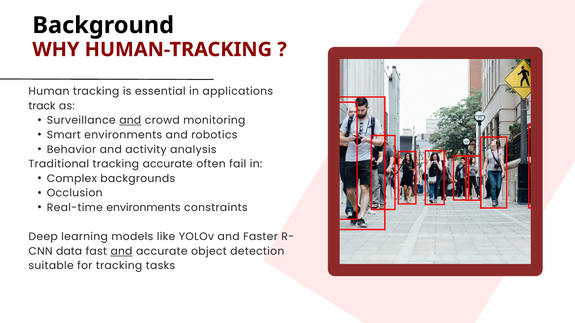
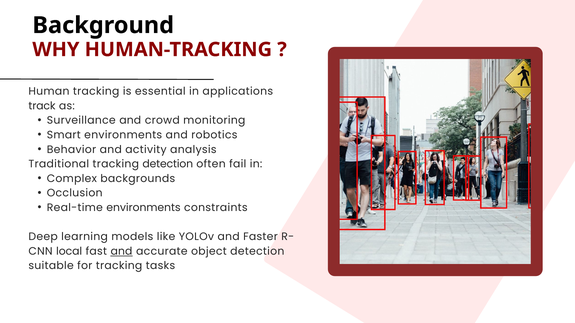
and underline: present -> none (130, 121)
tracking accurate: accurate -> detection (168, 164)
data: data -> local (69, 252)
